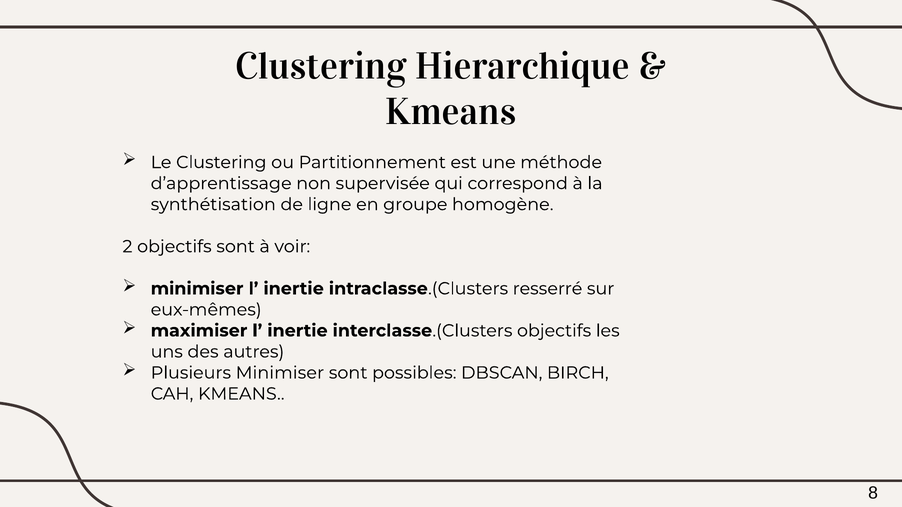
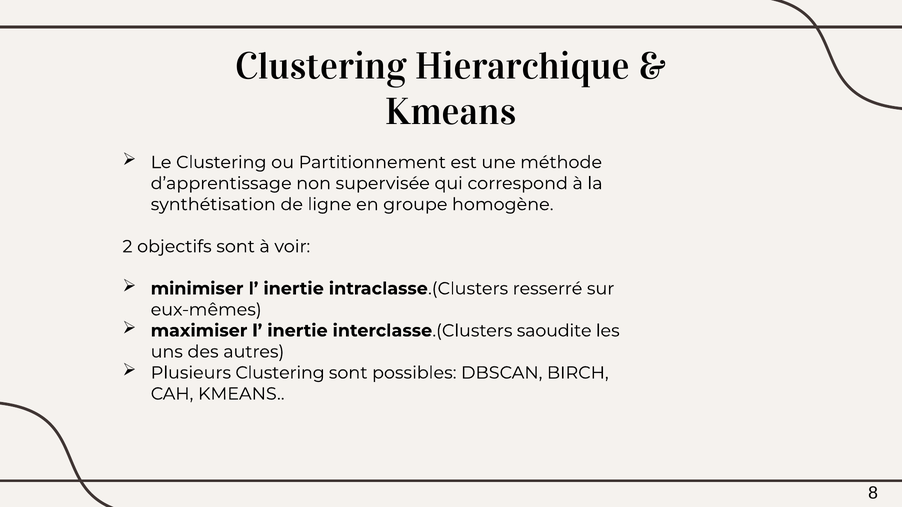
interclasse.(Clusters objectifs: objectifs -> saoudite (554, 331)
Plusieurs Minimiser: Minimiser -> Clustering (280, 373)
